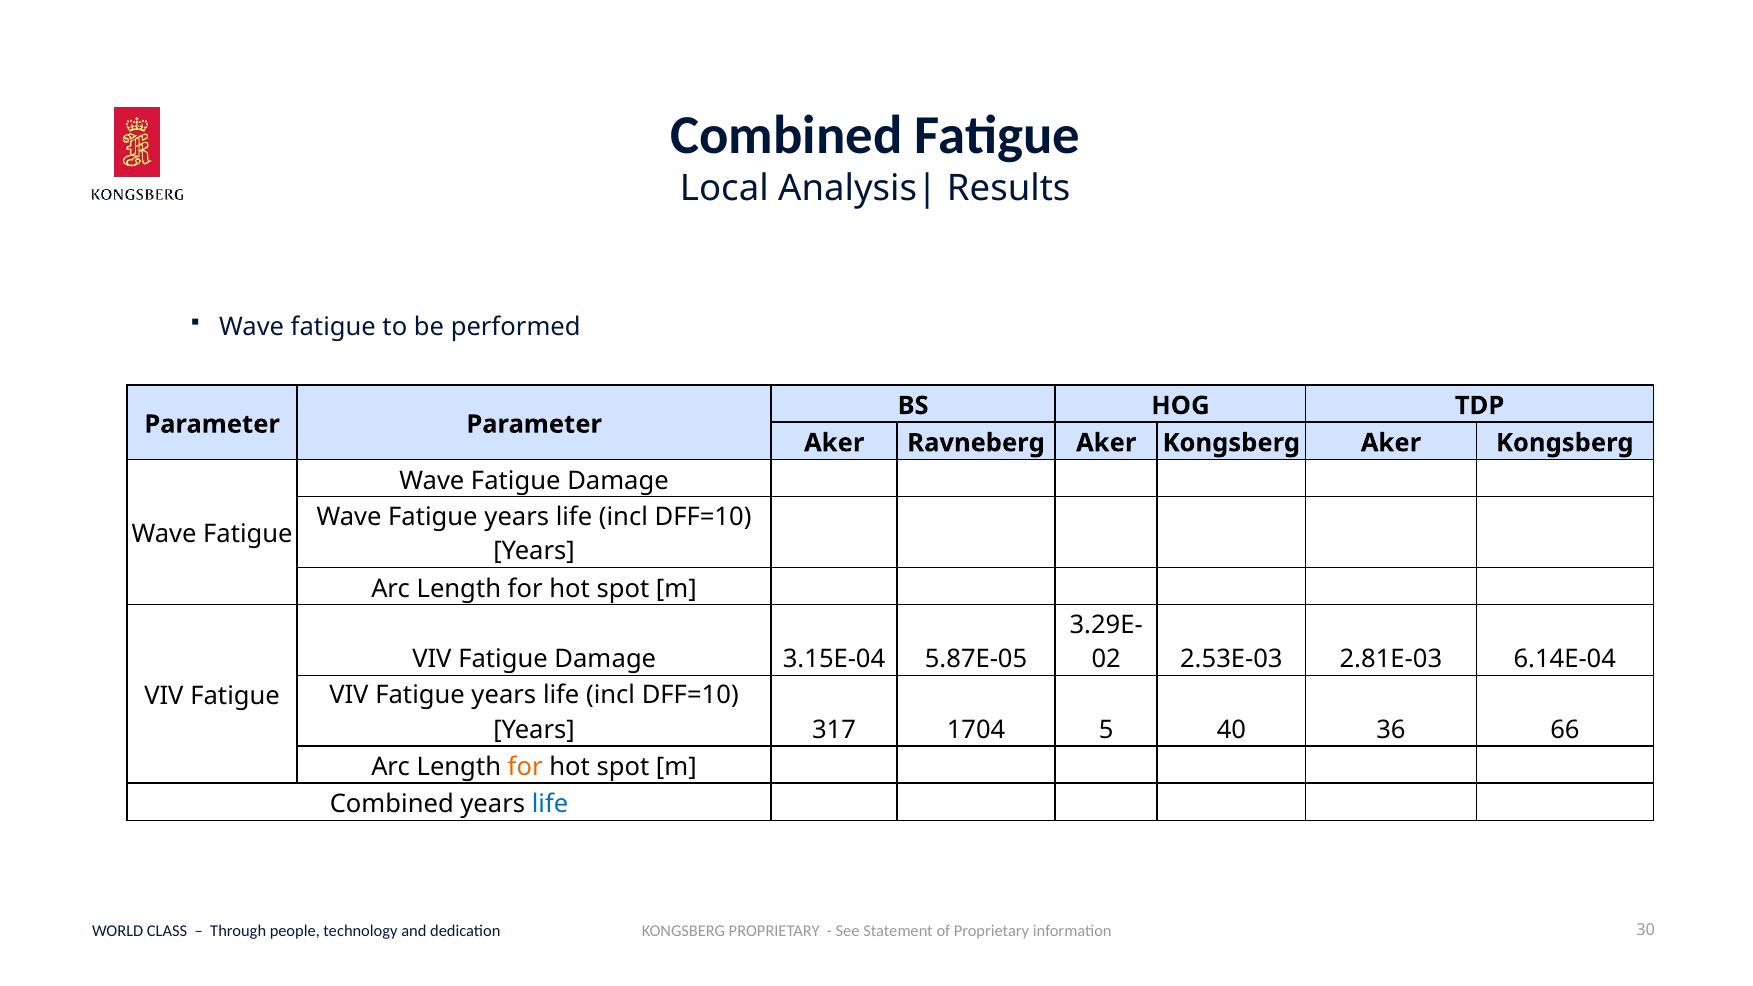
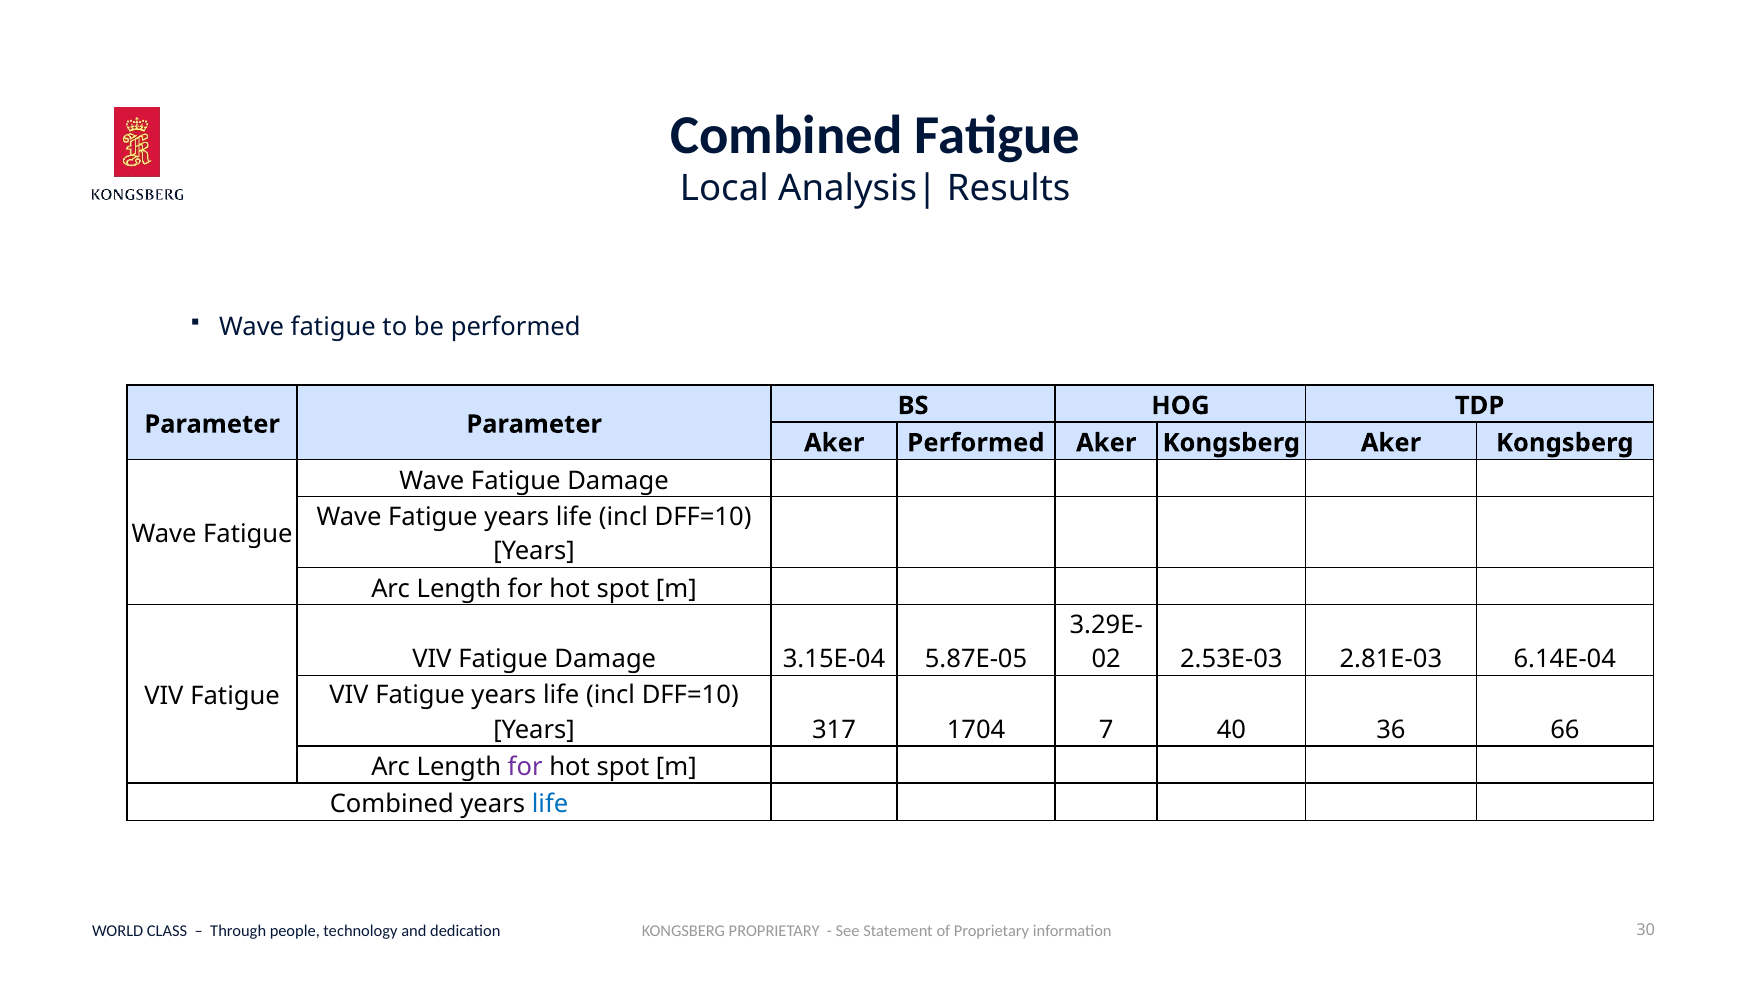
Aker Ravneberg: Ravneberg -> Performed (976, 443)
5: 5 -> 7 (1106, 730)
for colour: orange -> purple (525, 767)
